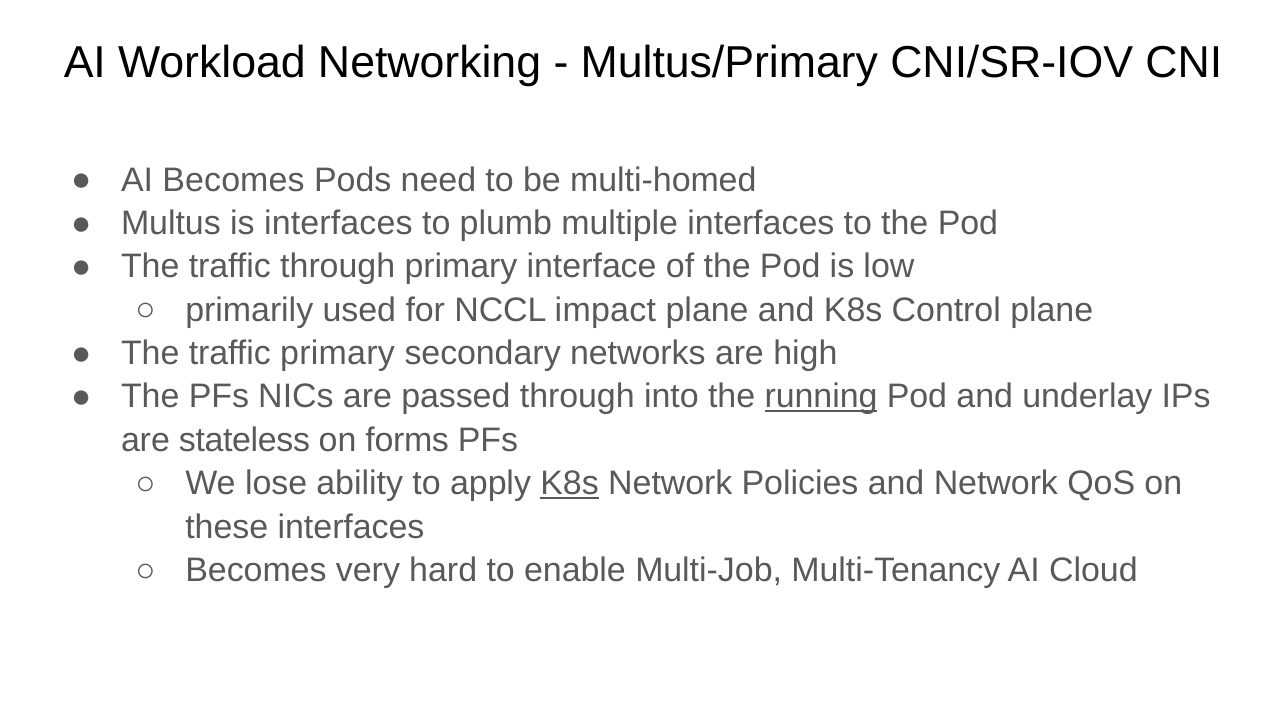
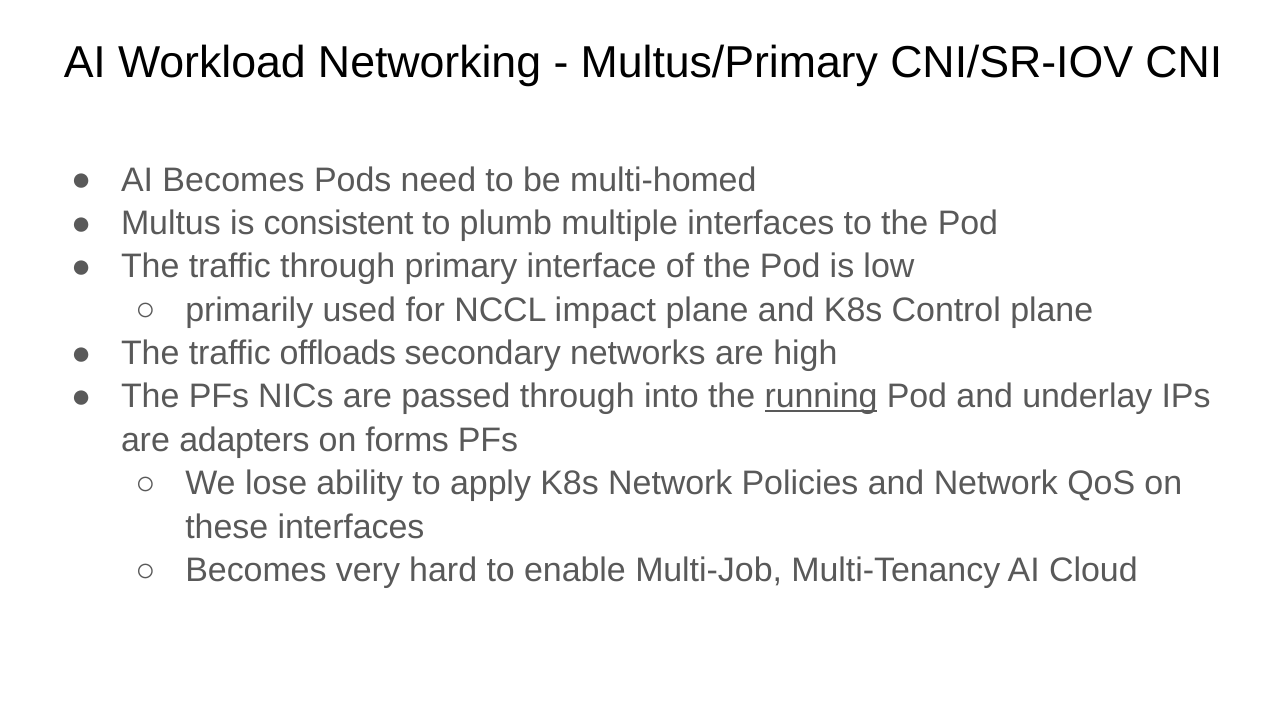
is interfaces: interfaces -> consistent (339, 223)
traffic primary: primary -> offloads (338, 353)
stateless: stateless -> adapters (244, 440)
K8s underline: present -> none (570, 483)
